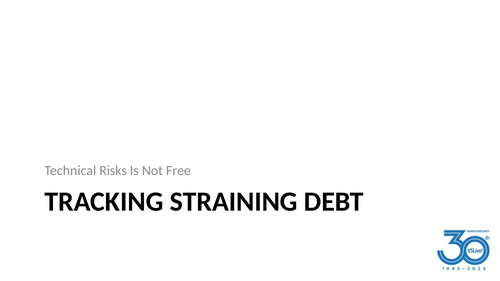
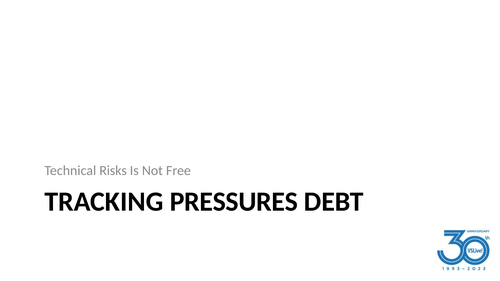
STRAINING: STRAINING -> PRESSURES (234, 202)
